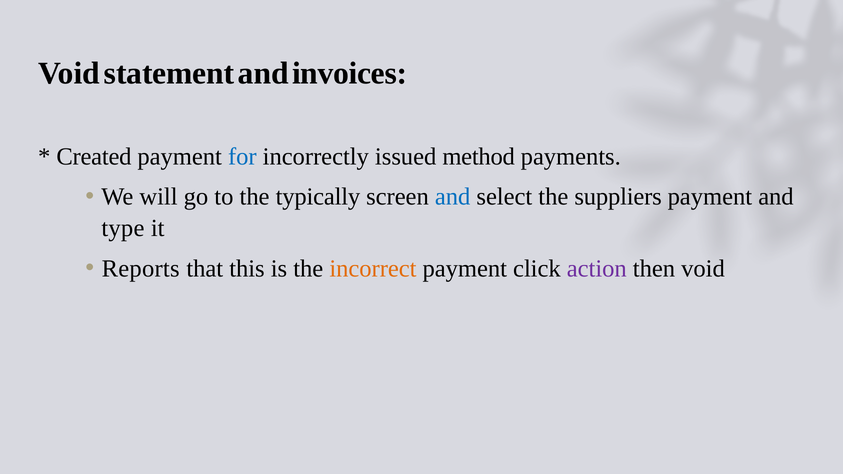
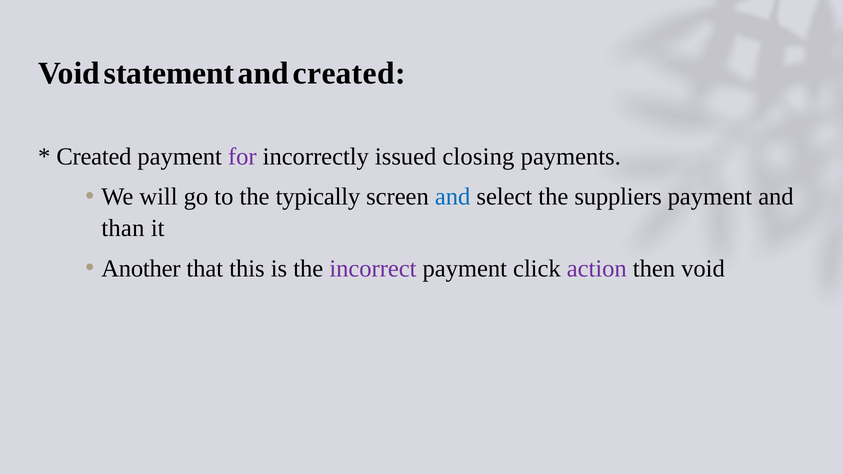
and invoices: invoices -> created (349, 73)
for colour: blue -> purple (242, 156)
method: method -> closing (478, 156)
type: type -> than (123, 228)
Reports: Reports -> Another (141, 269)
incorrect colour: orange -> purple (373, 269)
